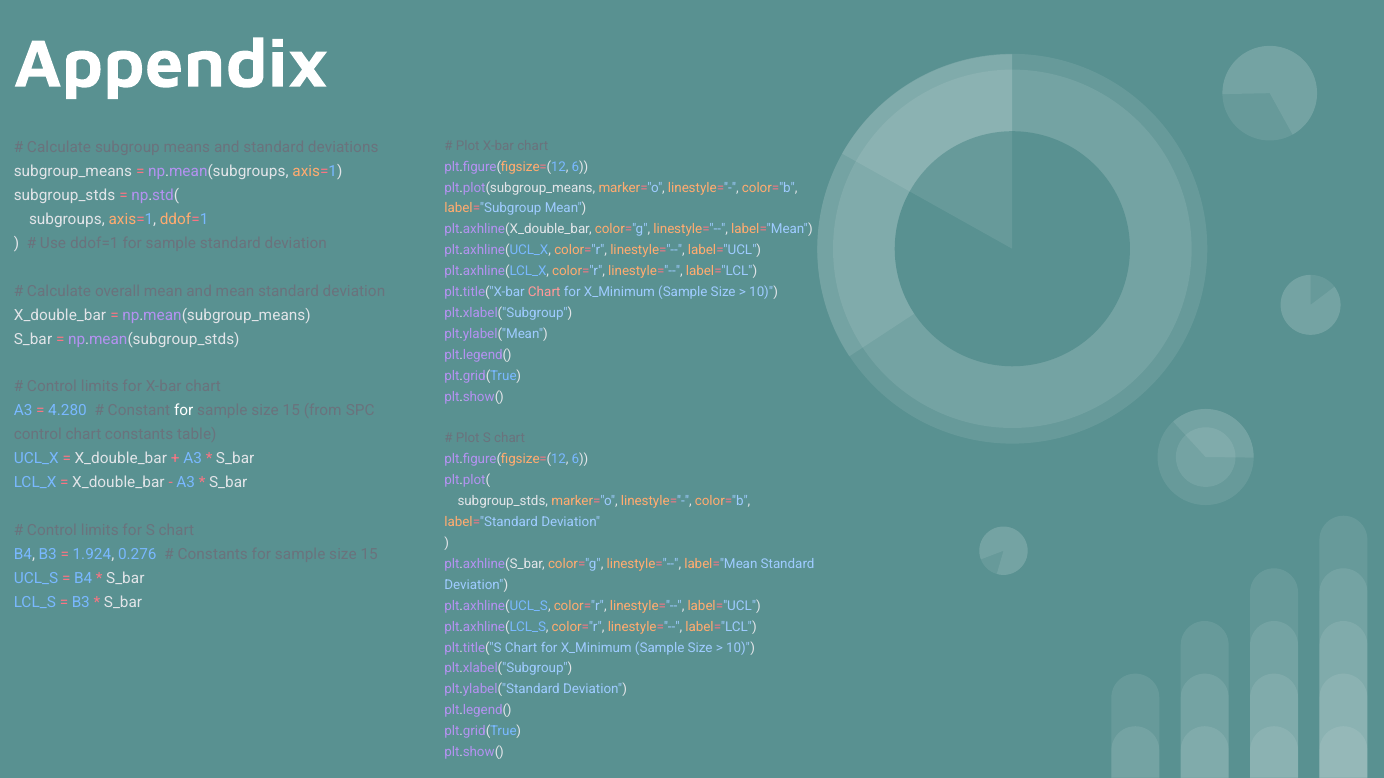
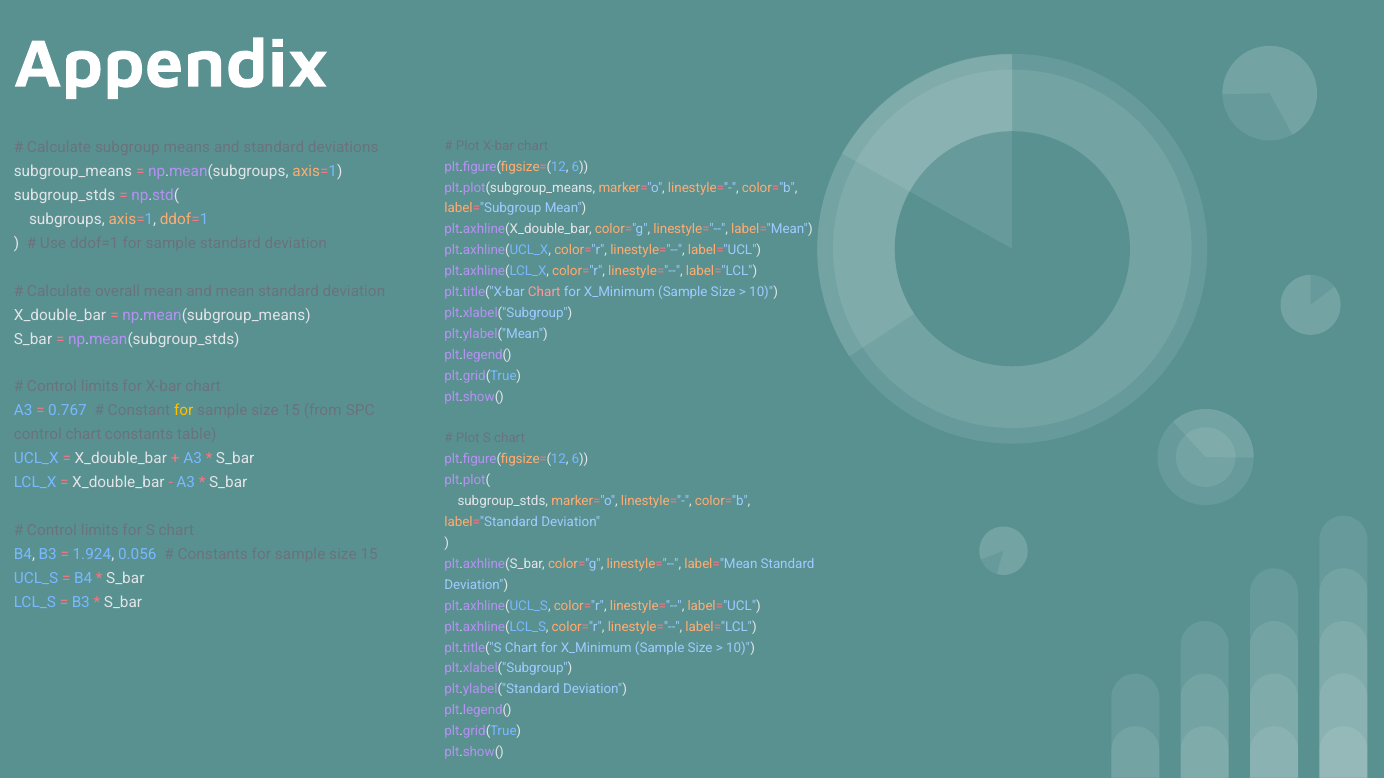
4.280: 4.280 -> 0.767 (67, 411)
for colour: white -> yellow (184, 411)
0.276: 0.276 -> 0.056 (137, 555)
